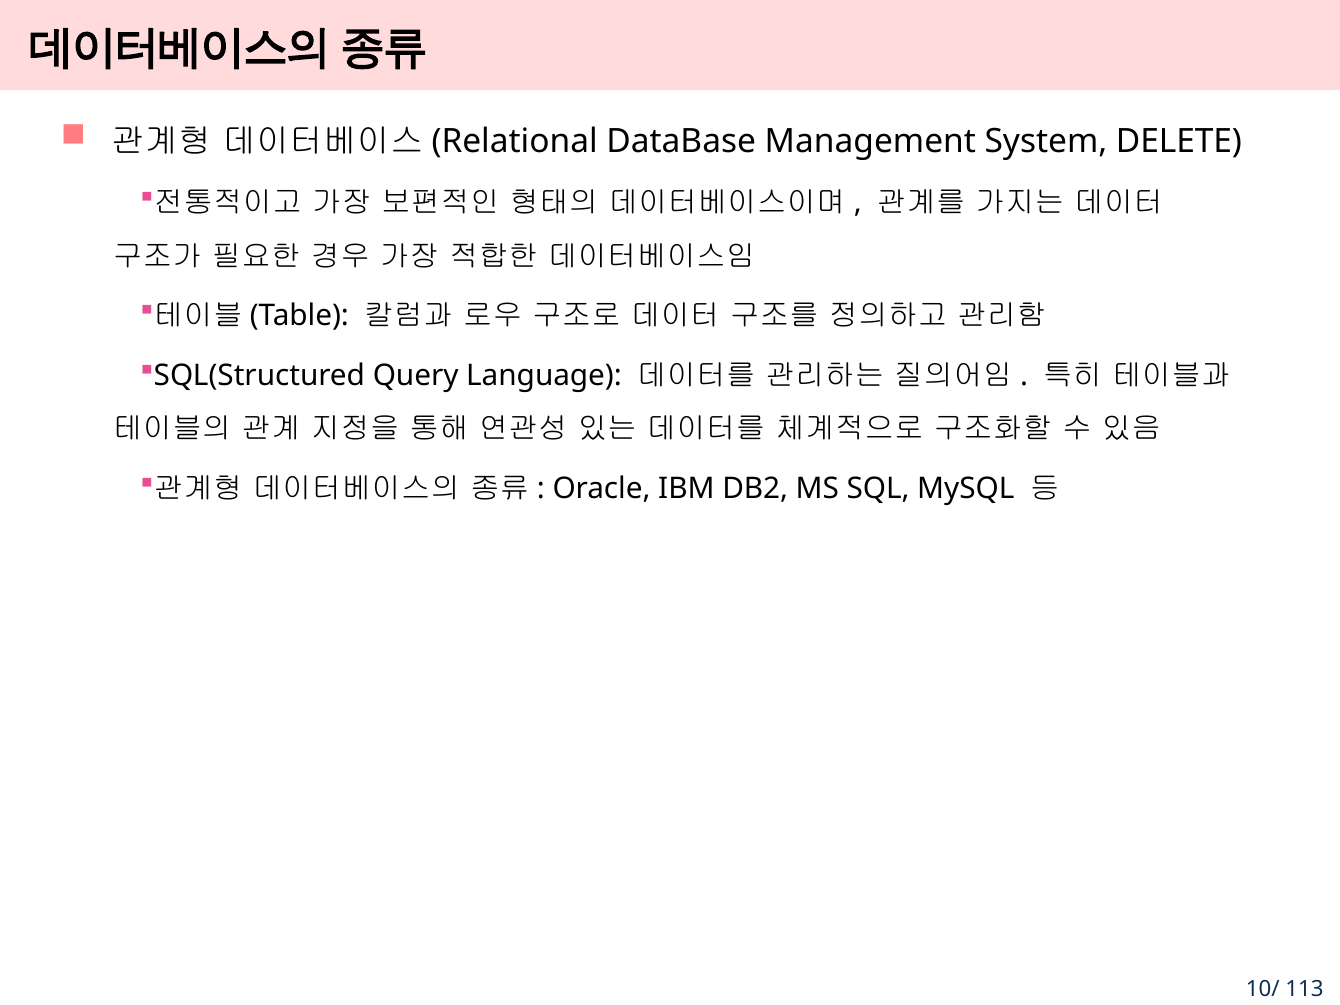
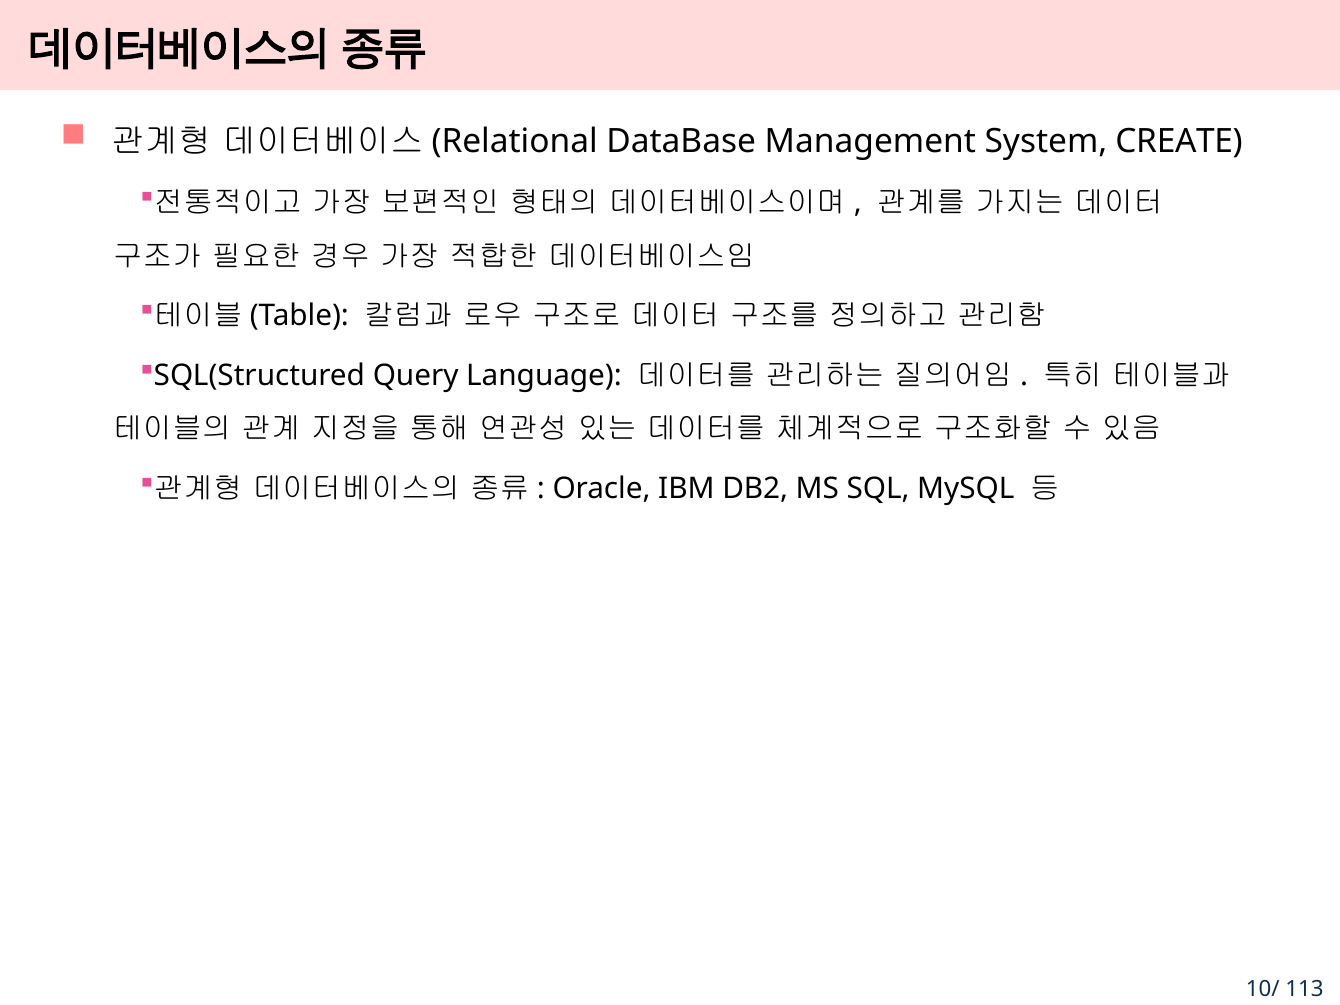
DELETE: DELETE -> CREATE (1179, 141)
